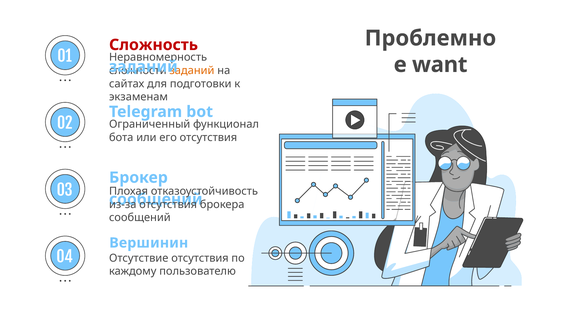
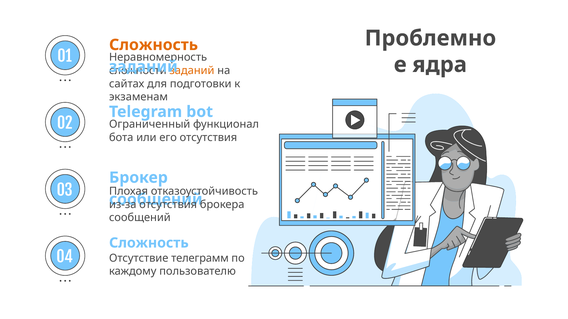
Сложность colour: red -> orange (154, 45)
want: want -> ядра (440, 65)
Вершинин: Вершинин -> Сложность (149, 243)
Отсутствие отсутствия: отсутствия -> телеграмм (200, 258)
